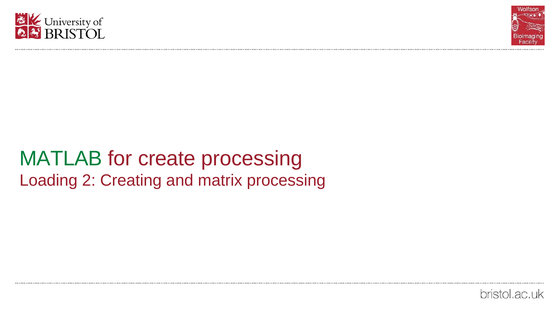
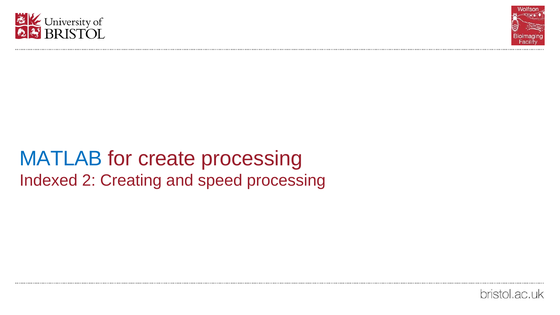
MATLAB colour: green -> blue (61, 158)
Loading: Loading -> Indexed (49, 180)
matrix: matrix -> speed (220, 180)
